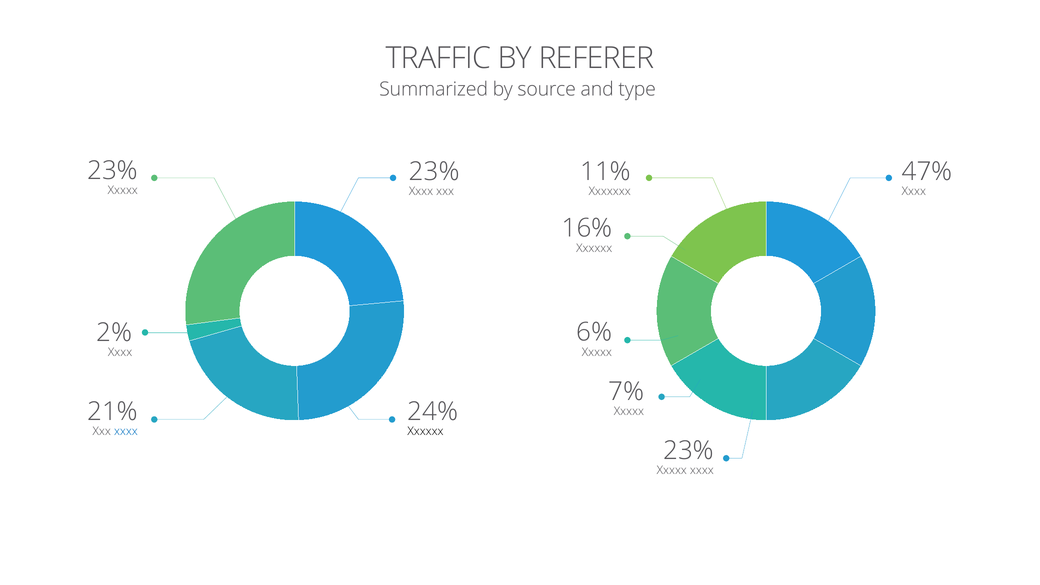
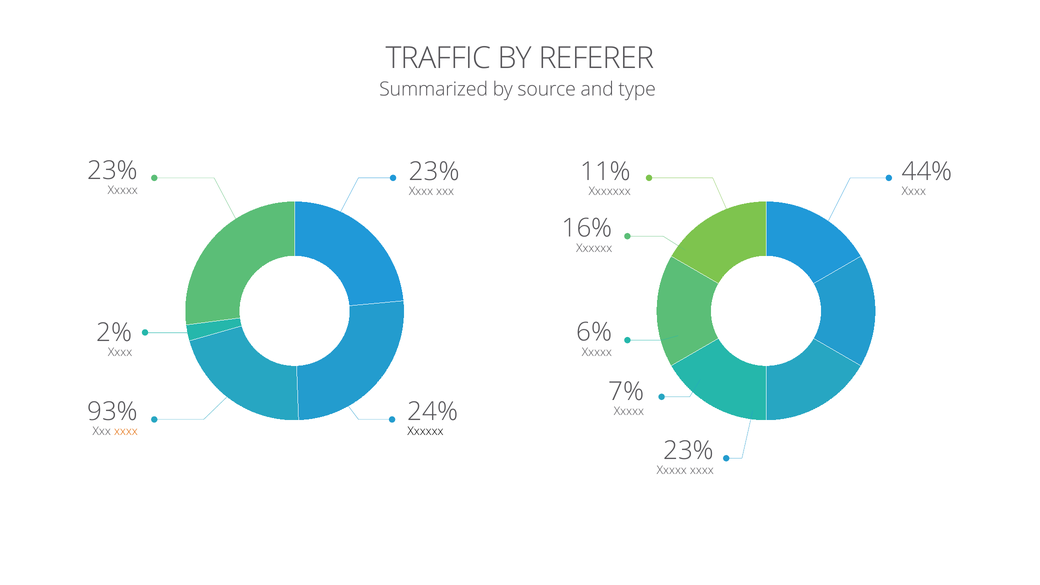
47%: 47% -> 44% (927, 171)
21%: 21% -> 93% (113, 412)
xxxx colour: blue -> orange (126, 431)
